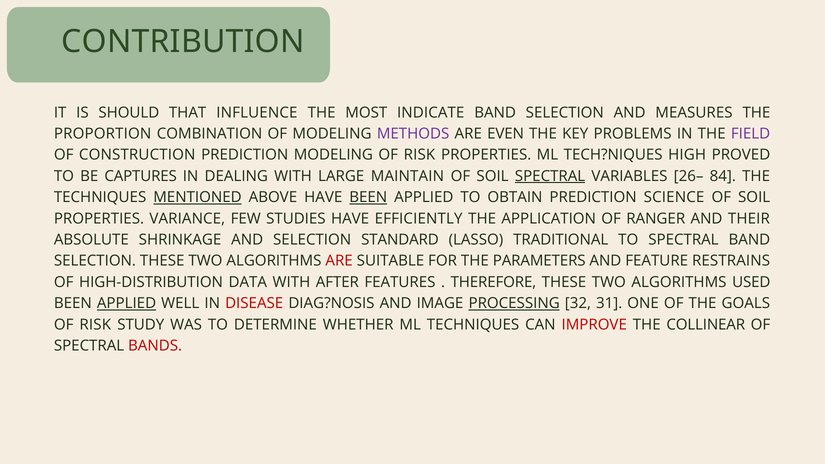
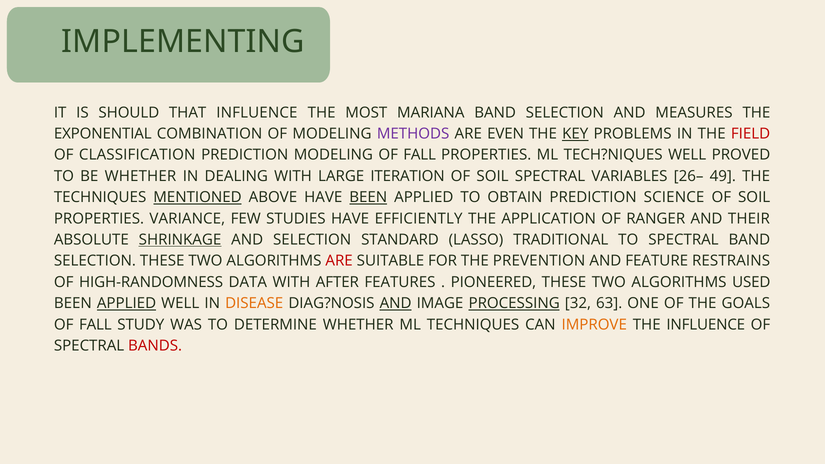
CONTRIBUTION: CONTRIBUTION -> IMPLEMENTING (183, 41)
INDICATE: INDICATE -> MARIANA (431, 113)
PROPORTION: PROPORTION -> EXPONENTIAL (103, 134)
KEY underline: none -> present (575, 134)
FIELD colour: purple -> red (751, 134)
CONSTRUCTION: CONSTRUCTION -> CLASSIFICATION (137, 155)
MODELING OF RISK: RISK -> FALL (420, 155)
TECH?NIQUES HIGH: HIGH -> WELL (687, 155)
BE CAPTURES: CAPTURES -> WHETHER (140, 176)
MAINTAIN: MAINTAIN -> ITERATION (408, 176)
SPECTRAL underline: present -> none (550, 176)
84: 84 -> 49 (723, 176)
SHRINKAGE underline: none -> present (180, 240)
PARAMETERS: PARAMETERS -> PREVENTION (539, 261)
HIGH-DISTRIBUTION: HIGH-DISTRIBUTION -> HIGH-RANDOMNESS (151, 282)
THEREFORE: THEREFORE -> PIONEERED (493, 282)
DISEASE colour: red -> orange (254, 303)
AND underline: none -> present (396, 303)
31: 31 -> 63 (609, 303)
RISK: RISK -> FALL (95, 325)
IMPROVE colour: red -> orange (594, 325)
THE COLLINEAR: COLLINEAR -> INFLUENCE (706, 325)
